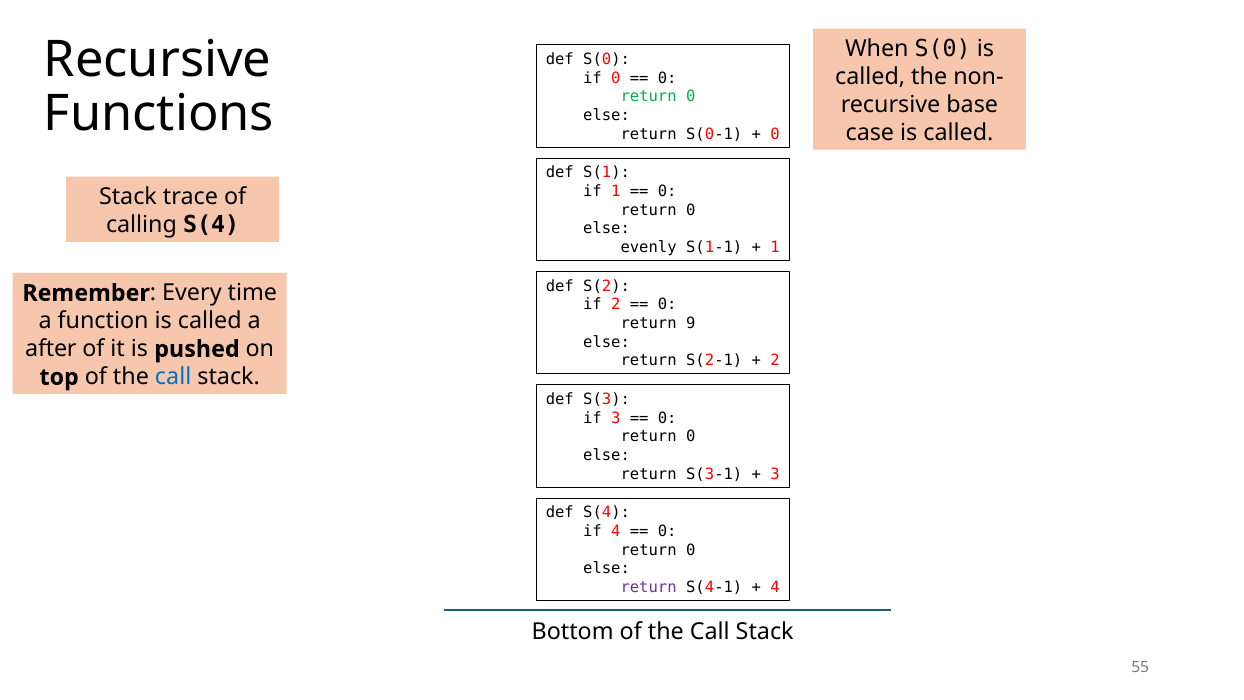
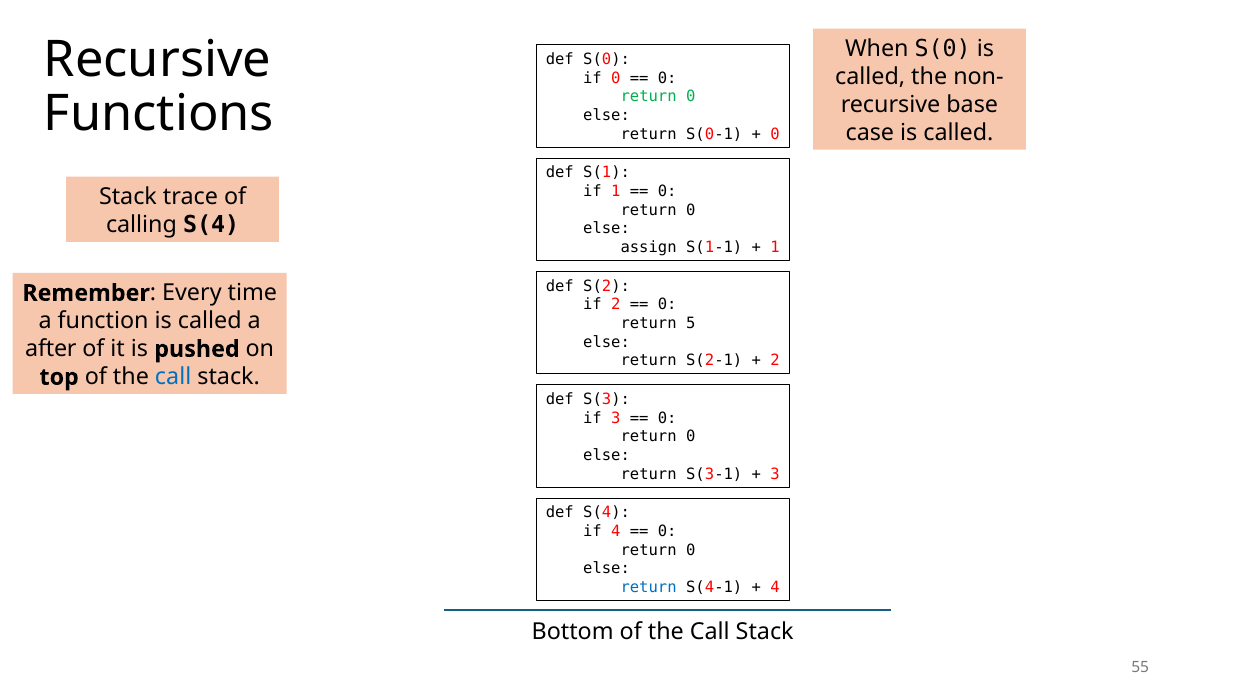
evenly: evenly -> assign (649, 247)
9: 9 -> 5 (691, 323)
return colour: purple -> blue (649, 587)
